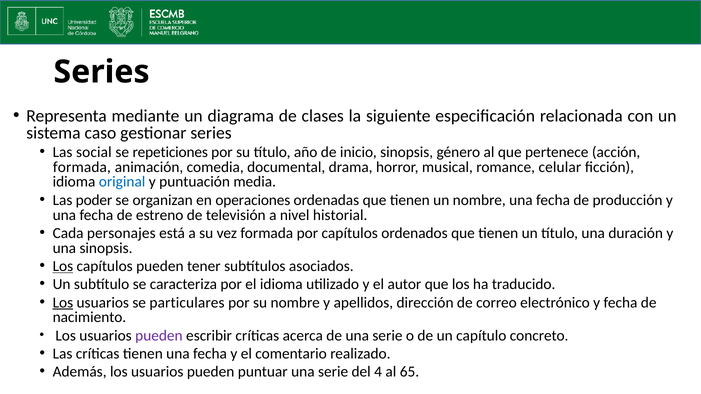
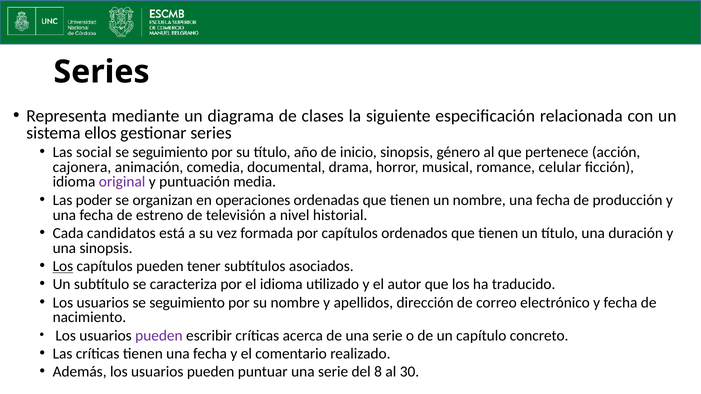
caso: caso -> ellos (101, 133)
repeticiones: repeticiones -> seguimiento (170, 152)
formada: formada -> cajonera (82, 167)
original colour: blue -> purple (122, 182)
personajes: personajes -> candidatos (121, 233)
Los underline: present -> none (63, 303)
usuarios se particulares: particulares -> seguimiento (187, 303)
4: 4 -> 8 (378, 372)
65: 65 -> 30 (409, 372)
